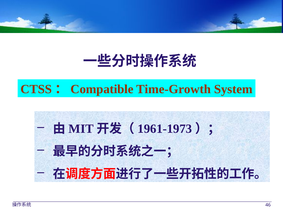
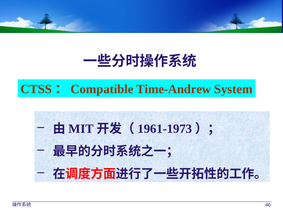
Time-Growth: Time-Growth -> Time-Andrew (174, 89)
